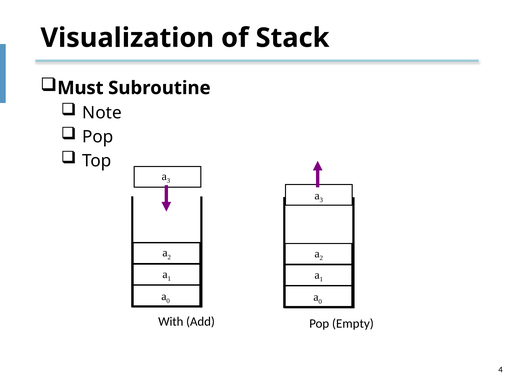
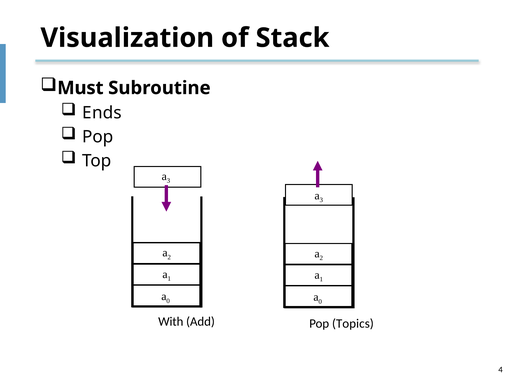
Note: Note -> Ends (102, 113)
Empty: Empty -> Topics (353, 323)
